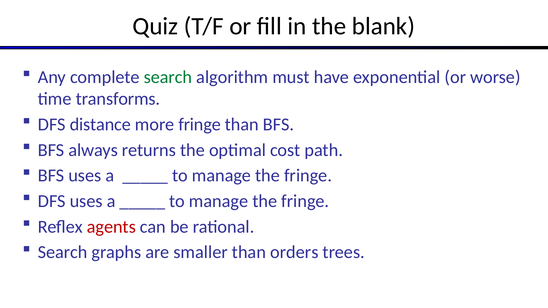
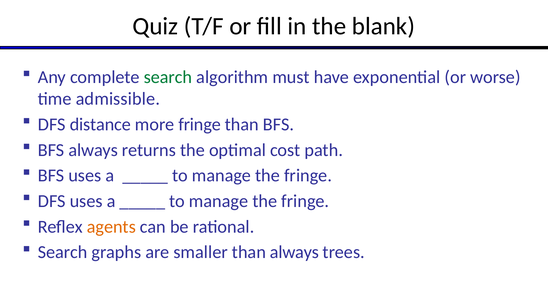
transforms: transforms -> admissible (118, 99)
agents colour: red -> orange (111, 227)
than orders: orders -> always (294, 253)
